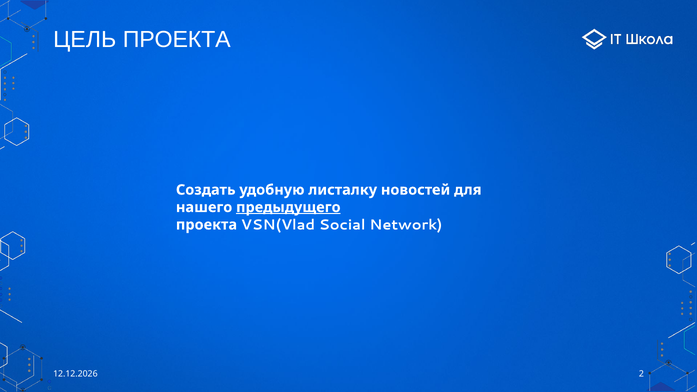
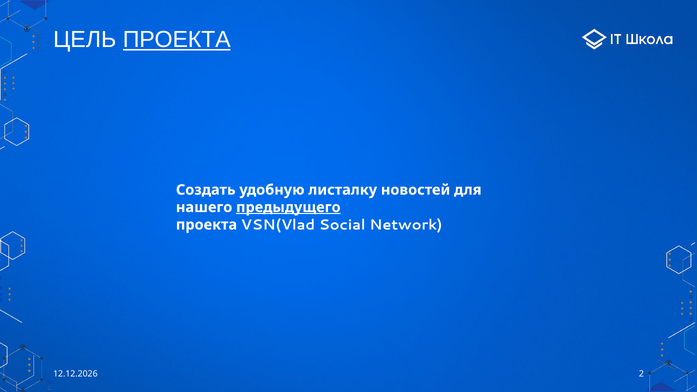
ПРОЕКТА underline: none -> present (177, 40)
